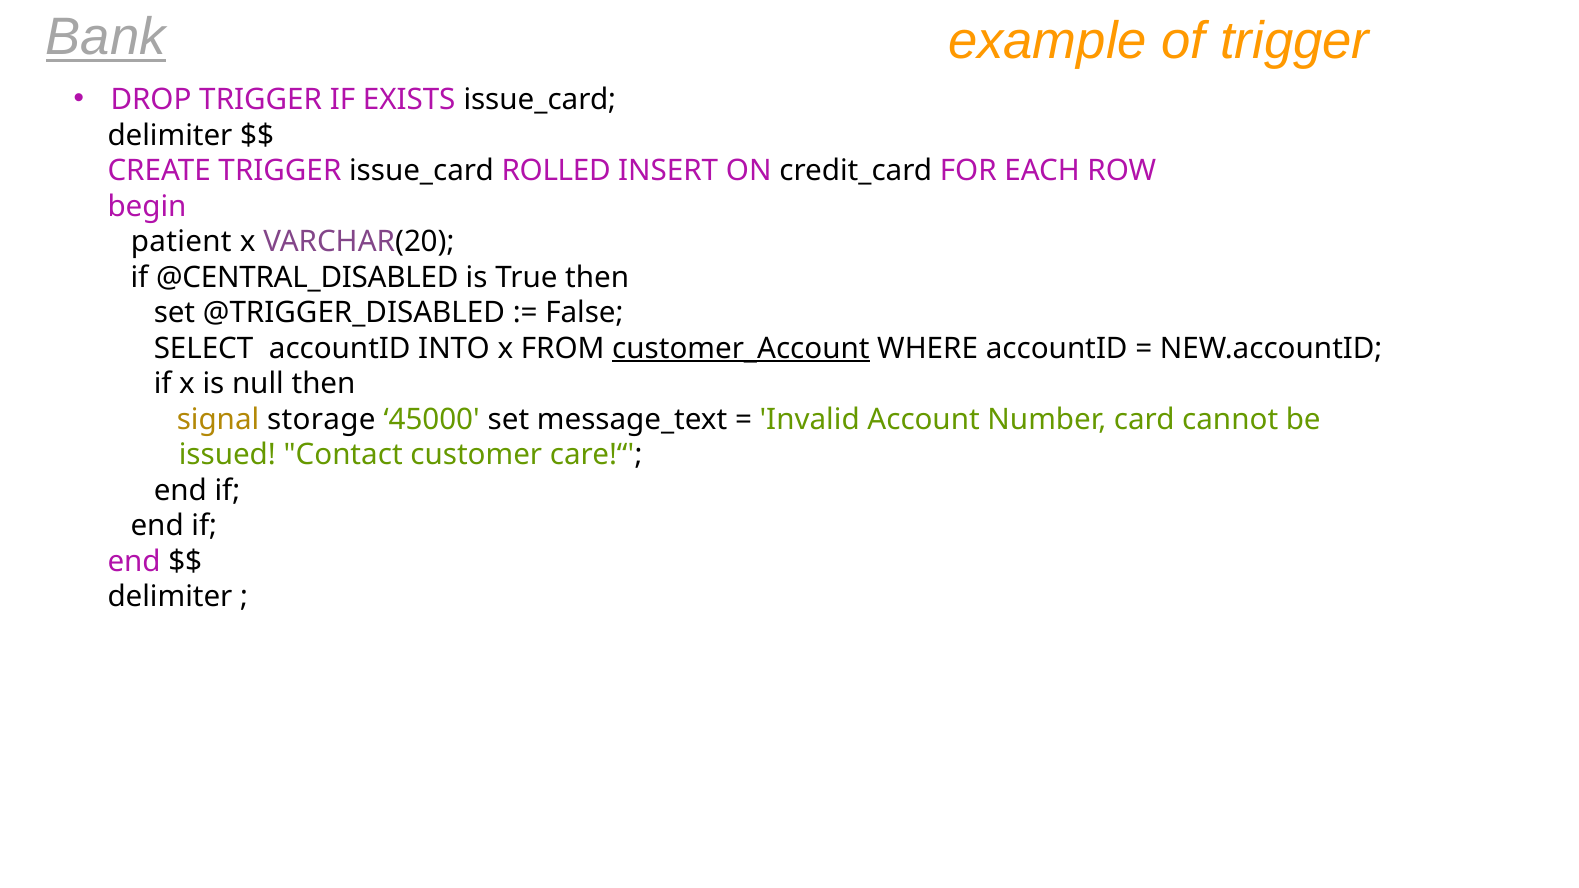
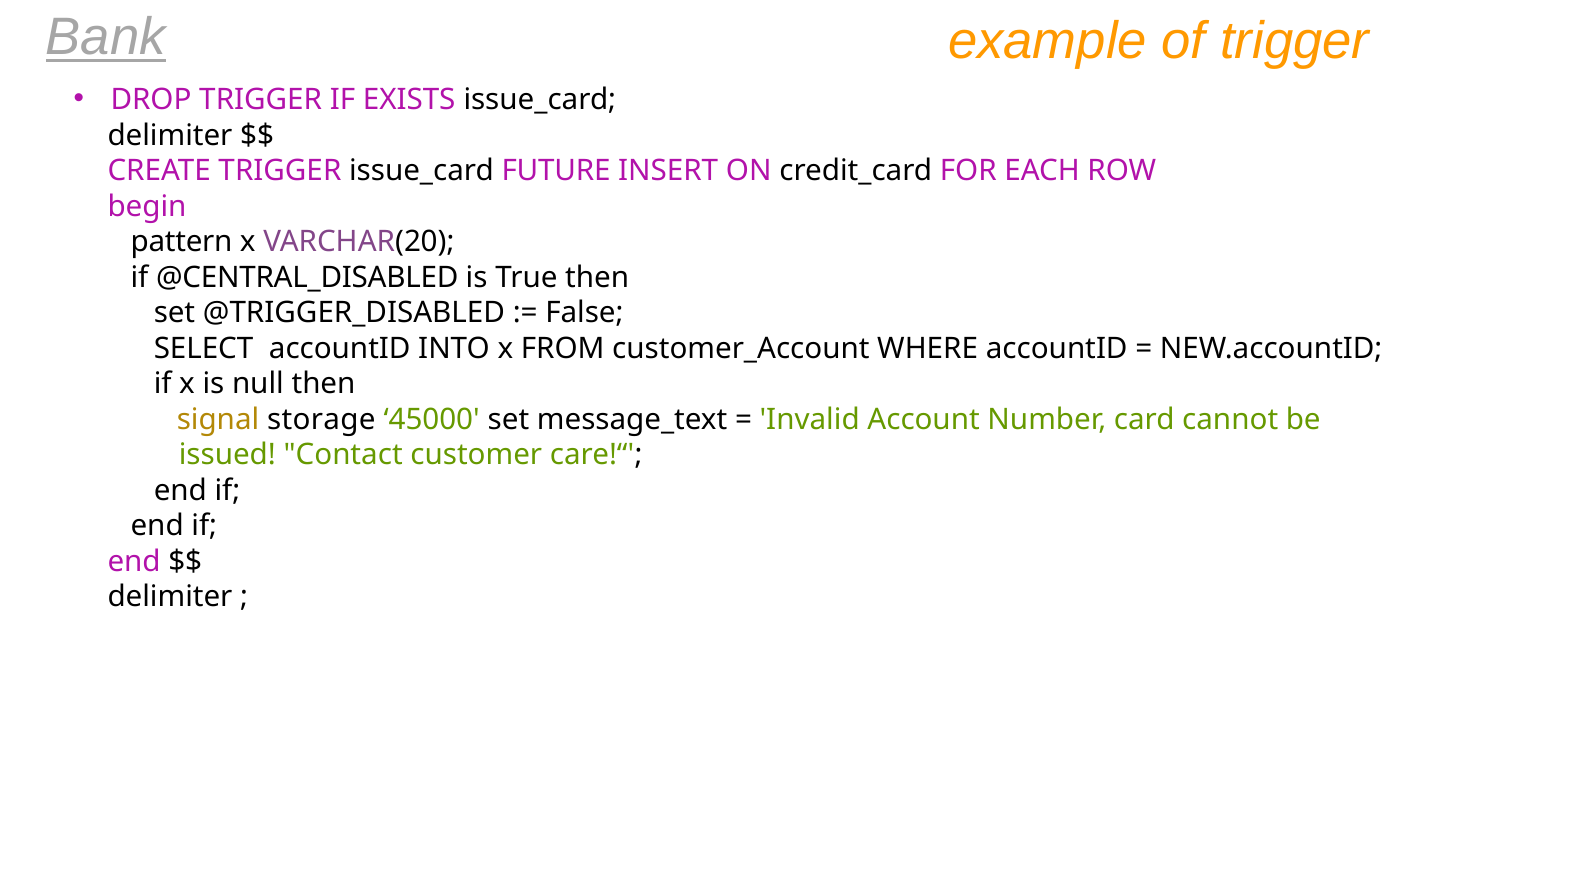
ROLLED: ROLLED -> FUTURE (556, 171)
patient: patient -> pattern (182, 242)
customer_Account underline: present -> none (741, 348)
